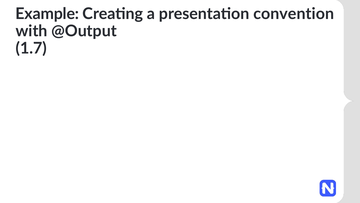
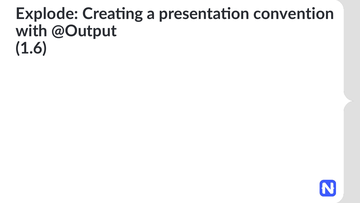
Example: Example -> Explode (47, 14)
1.7: 1.7 -> 1.6 (31, 48)
